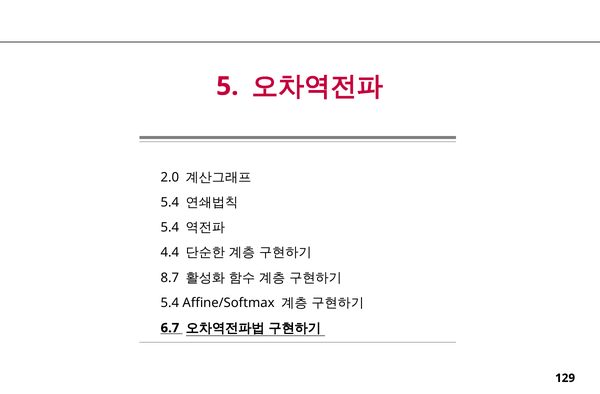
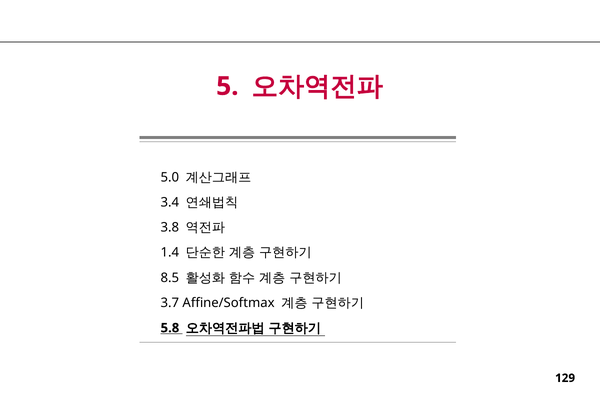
2.0: 2.0 -> 5.0 (170, 177)
5.4: 5.4 -> 3.4 (170, 202)
5.4: 5.4 -> 3.8 (170, 228)
4.4: 4.4 -> 1.4 (170, 253)
8.7: 8.7 -> 8.5 (170, 278)
5.4: 5.4 -> 3.7 (170, 303)
6.7: 6.7 -> 5.8 (170, 328)
